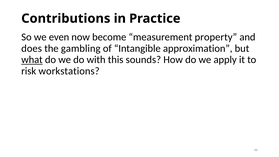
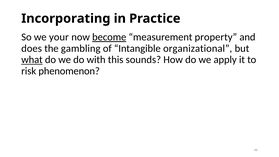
Contributions: Contributions -> Incorporating (66, 18)
even: even -> your (59, 37)
become underline: none -> present (109, 37)
approximation: approximation -> organizational (198, 48)
workstations: workstations -> phenomenon (69, 71)
